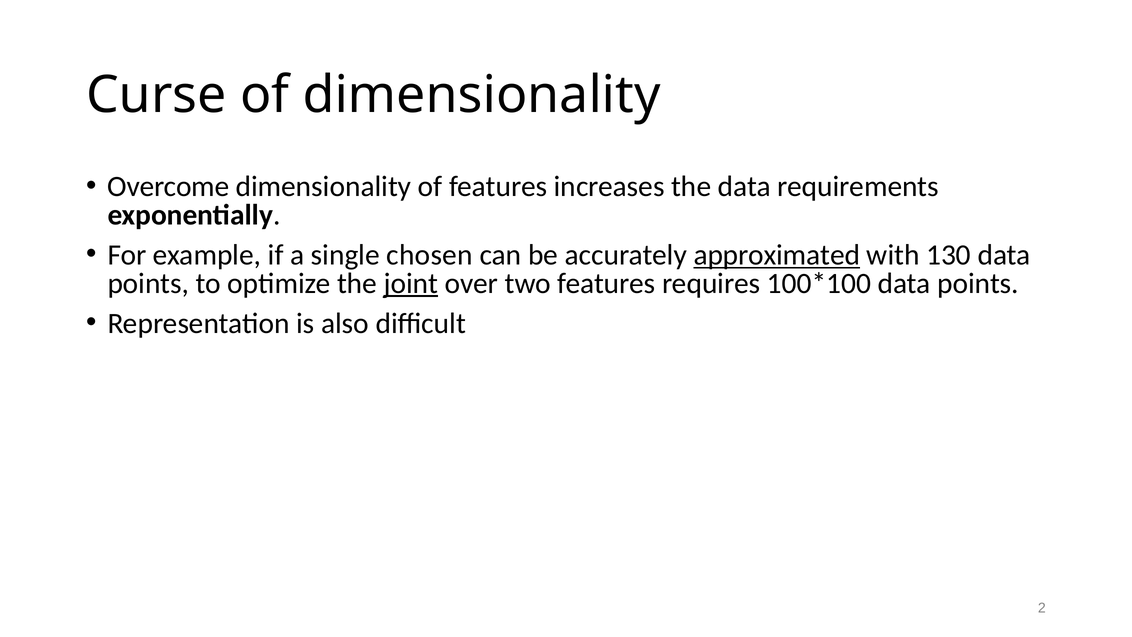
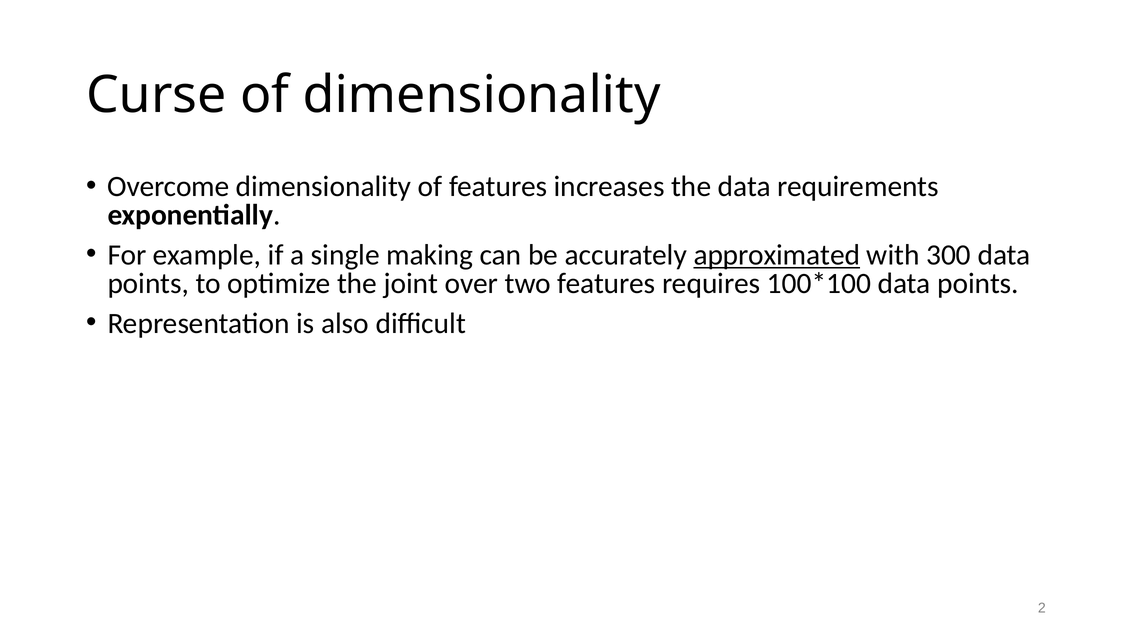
chosen: chosen -> making (430, 255)
130: 130 -> 300 (949, 255)
joint underline: present -> none (411, 283)
